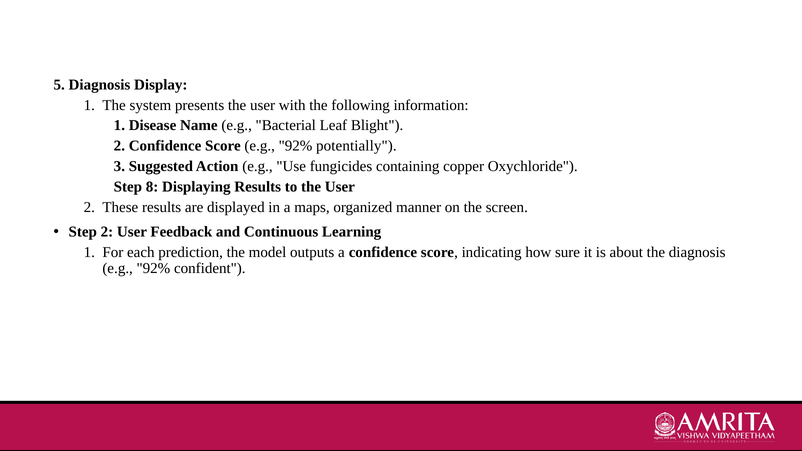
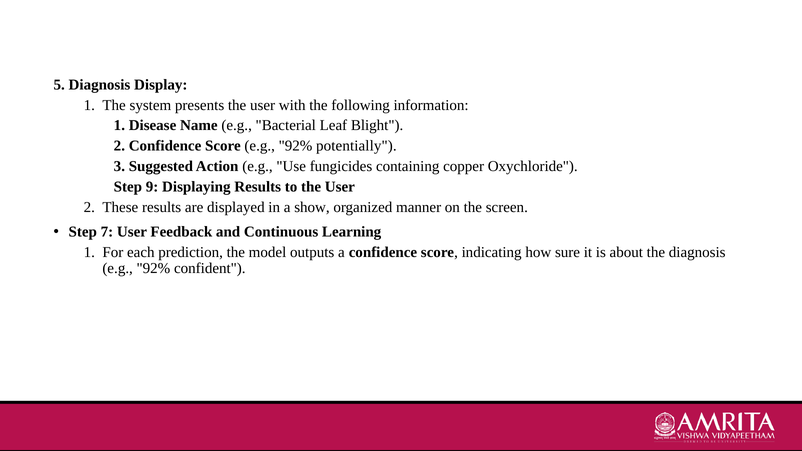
8: 8 -> 9 (152, 187)
maps: maps -> show (312, 207)
Step 2: 2 -> 7 (107, 232)
